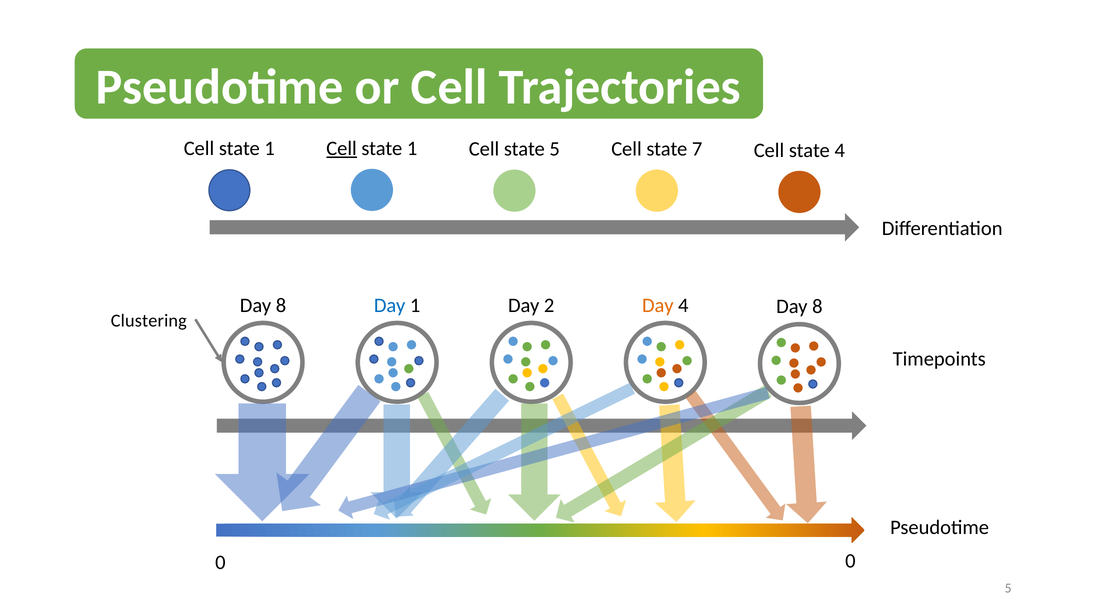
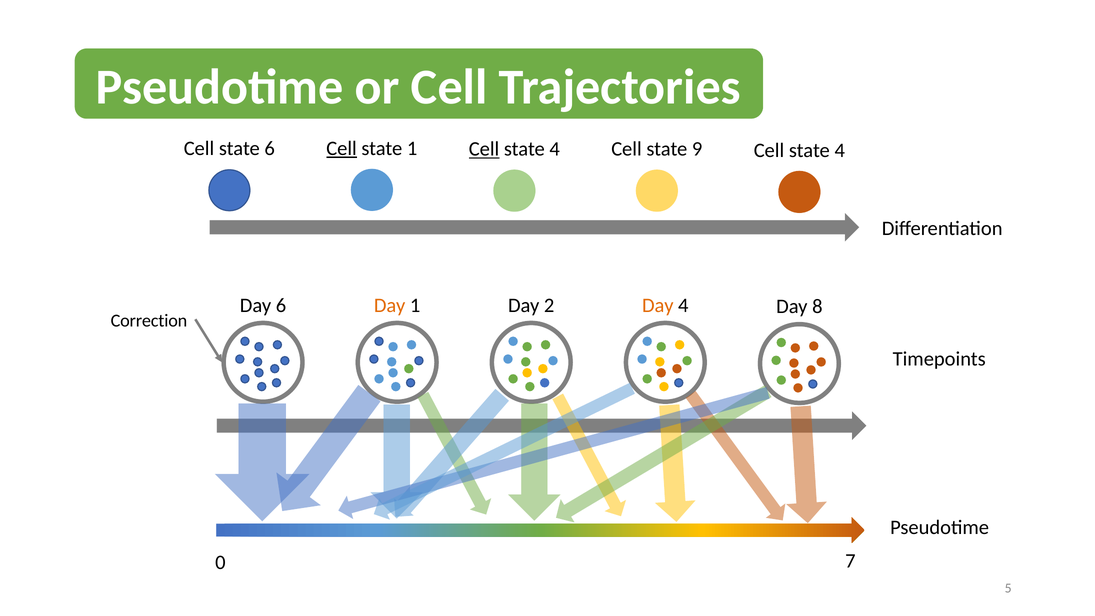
Cell underline: none -> present (484, 149)
5: 5 -> 4 (555, 149)
7: 7 -> 9 (697, 149)
1: 1 -> 6 (270, 149)
8: 8 -> 6 (281, 305)
Day colour: blue -> orange (390, 305)
Clustering: Clustering -> Correction (149, 321)
0 0: 0 -> 7 (850, 561)
